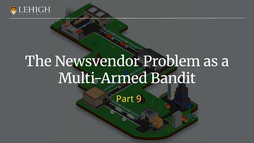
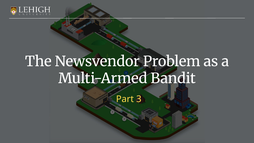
9: 9 -> 3 (139, 99)
